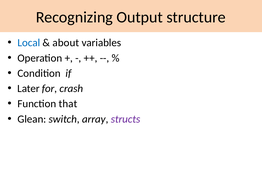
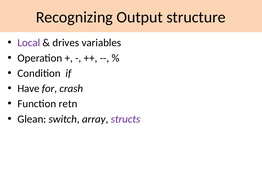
Local colour: blue -> purple (29, 43)
about: about -> drives (66, 43)
Later: Later -> Have (28, 89)
that: that -> retn (68, 104)
